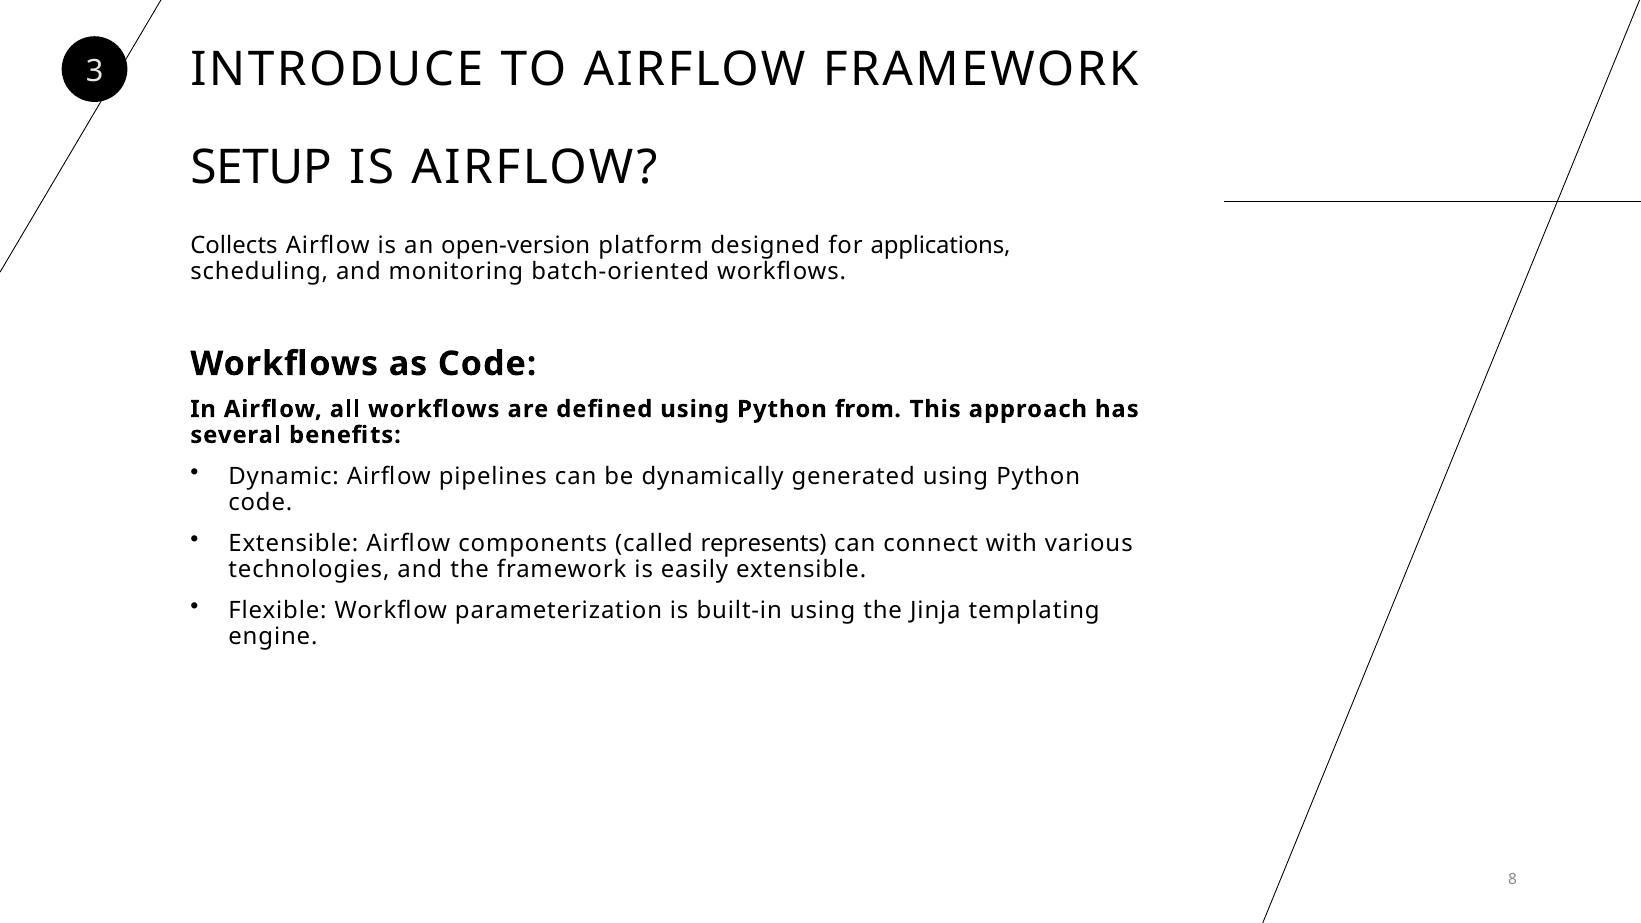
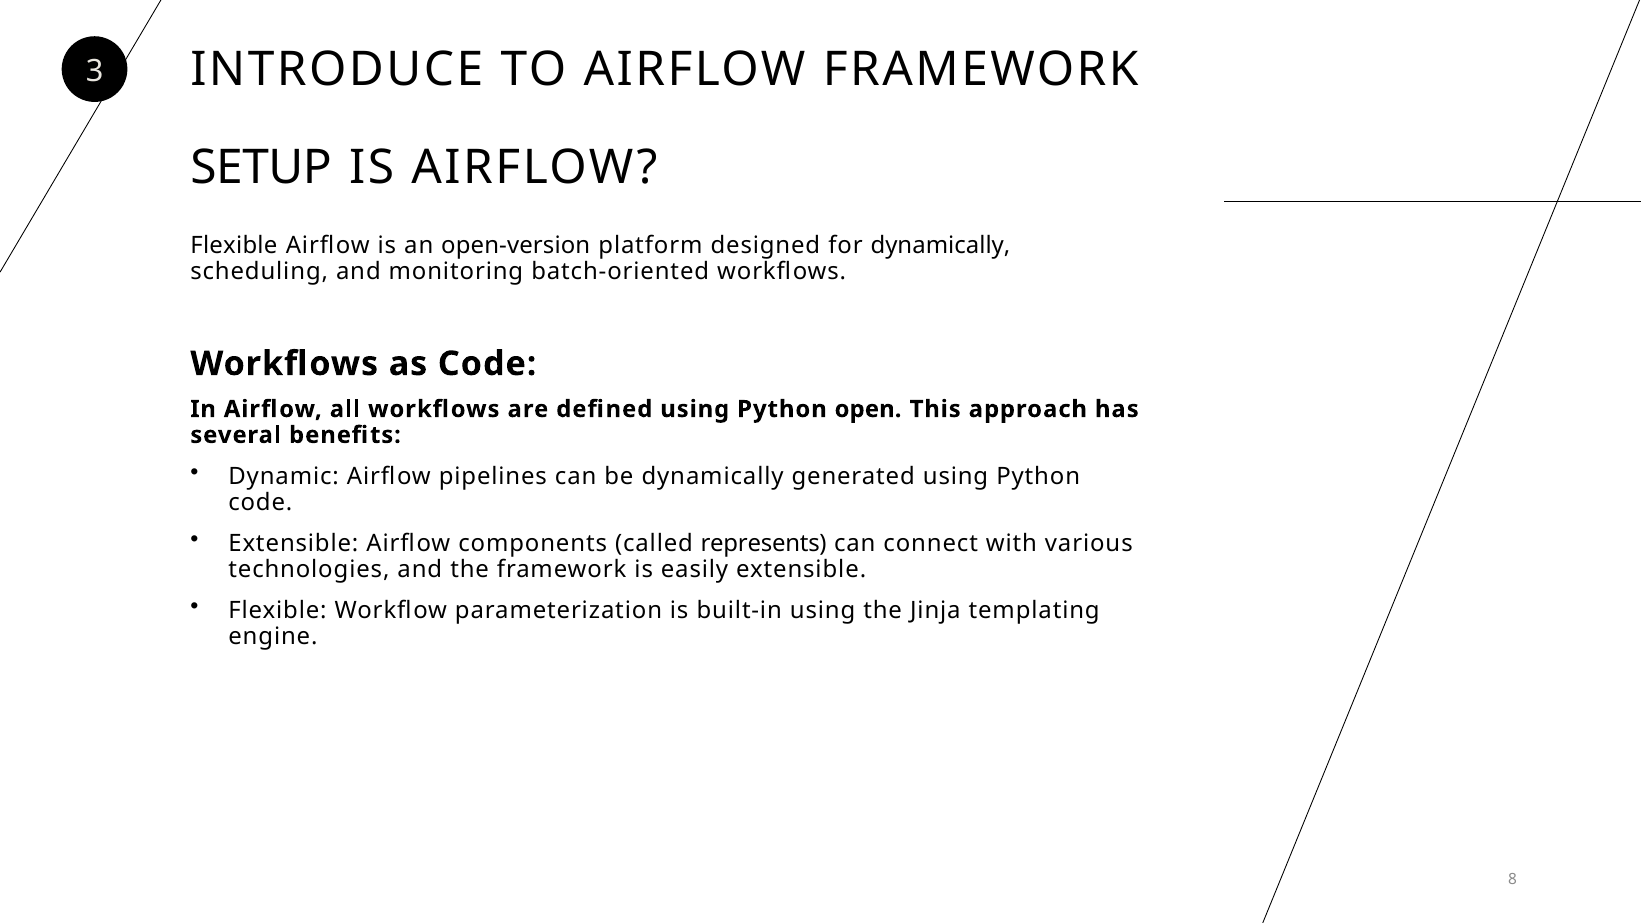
Collects: Collects -> Flexible (234, 246)
for applications: applications -> dynamically (940, 246)
from: from -> open (868, 409)
